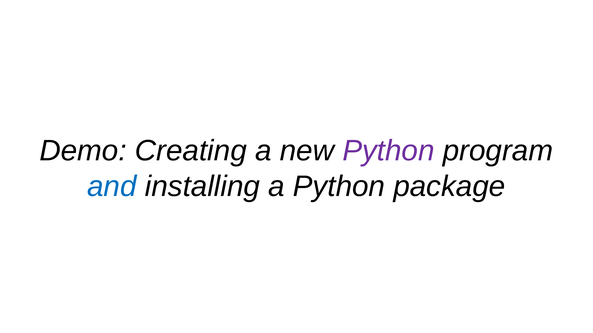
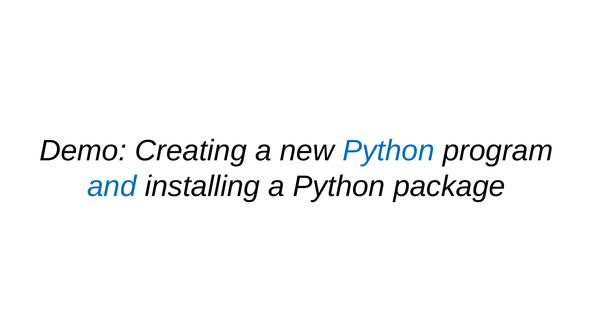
Python colour: purple -> blue (388, 151)
